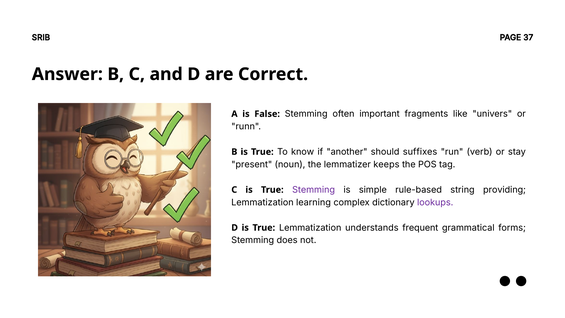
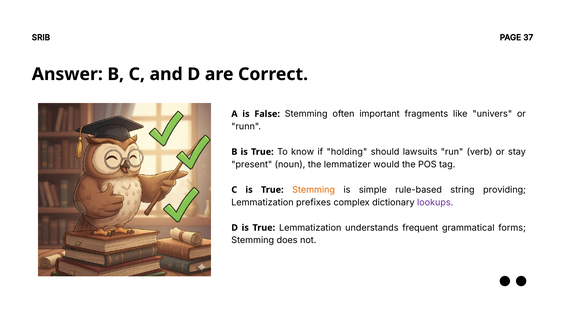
another: another -> holding (347, 152)
suffixes: suffixes -> lawsuits (420, 152)
keeps: keeps -> would (386, 164)
Stemming colour: purple -> orange (314, 190)
learning: learning -> prefixes (314, 202)
